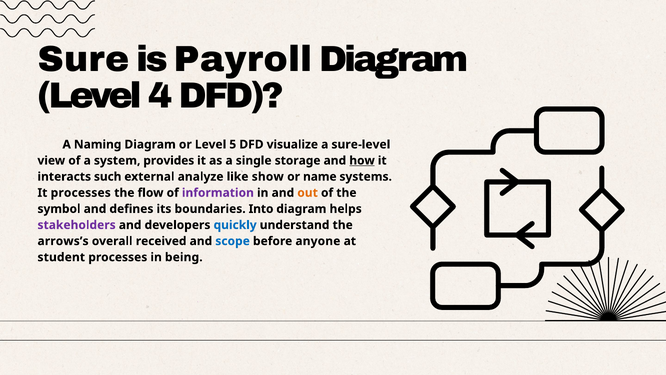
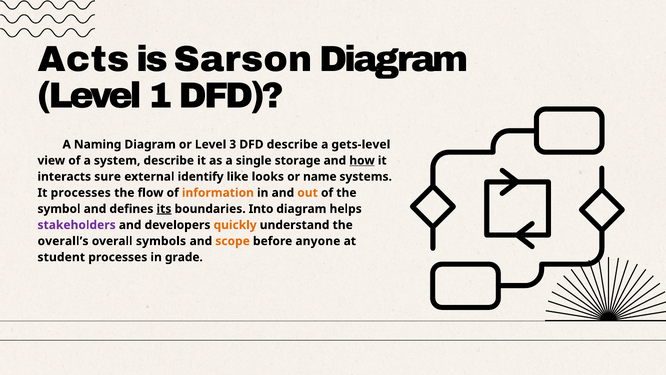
Sure: Sure -> Acts (84, 59)
Payroll: Payroll -> Sarson (243, 59)
4: 4 -> 1 (160, 96)
5: 5 -> 3 (233, 144)
DFD visualize: visualize -> describe (292, 144)
sure-level: sure-level -> gets-level (361, 144)
system provides: provides -> describe (169, 160)
such: such -> sure (108, 177)
analyze: analyze -> identify (201, 177)
show: show -> looks (268, 177)
information colour: purple -> orange (218, 193)
its underline: none -> present (164, 209)
quickly colour: blue -> orange (235, 225)
arrows’s: arrows’s -> overall’s (63, 241)
received: received -> symbols (161, 241)
scope colour: blue -> orange (233, 241)
being: being -> grade (184, 257)
